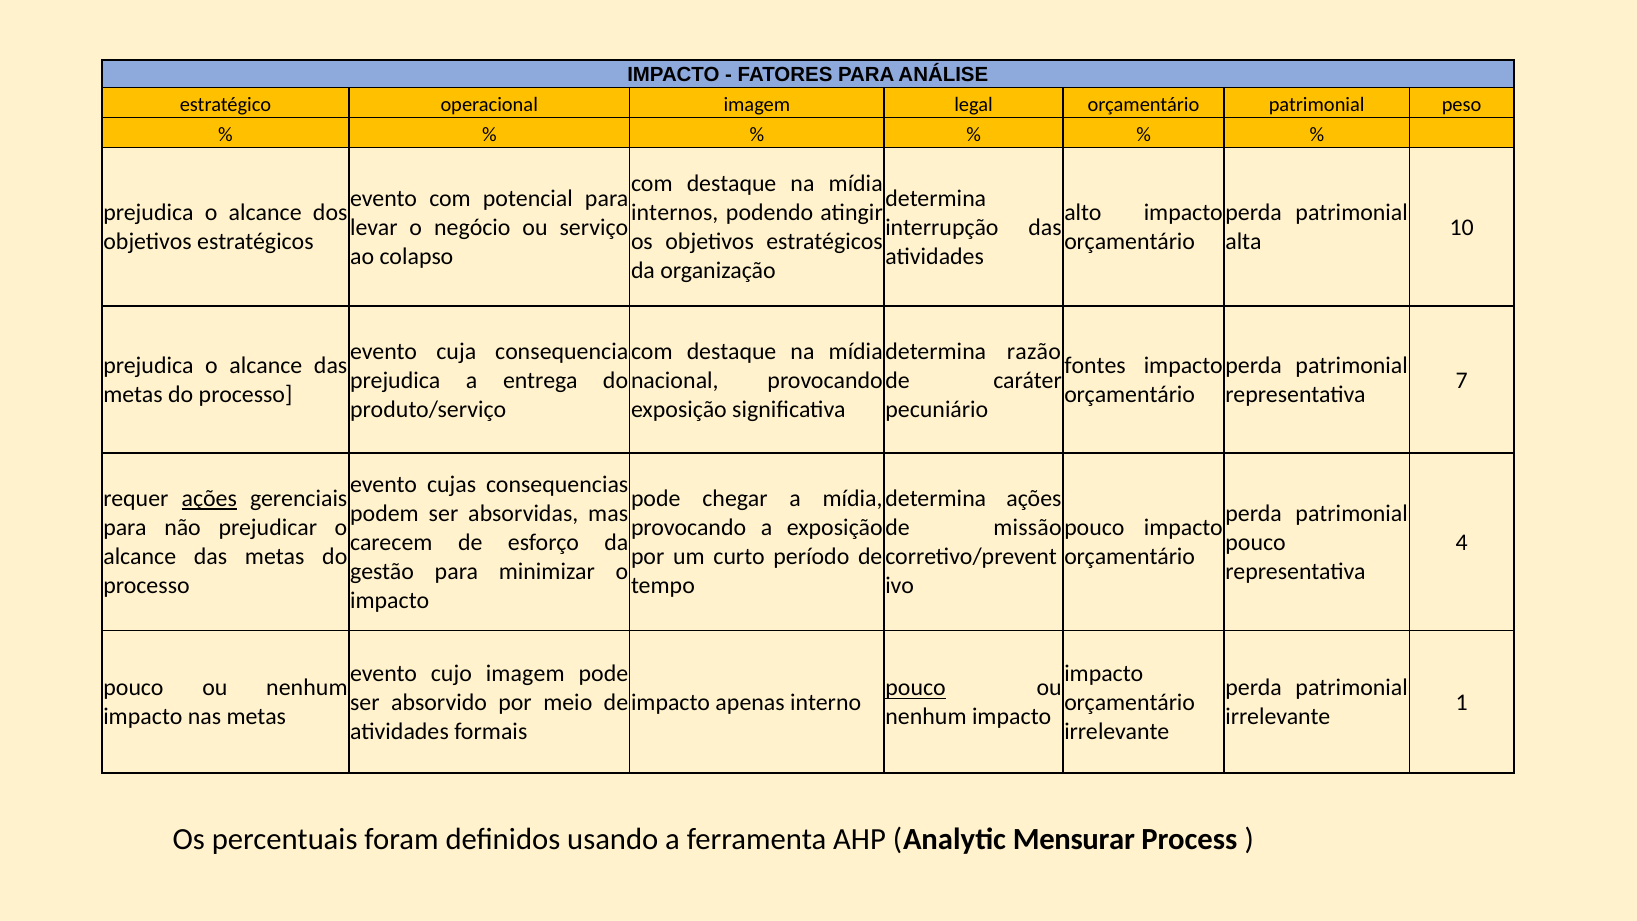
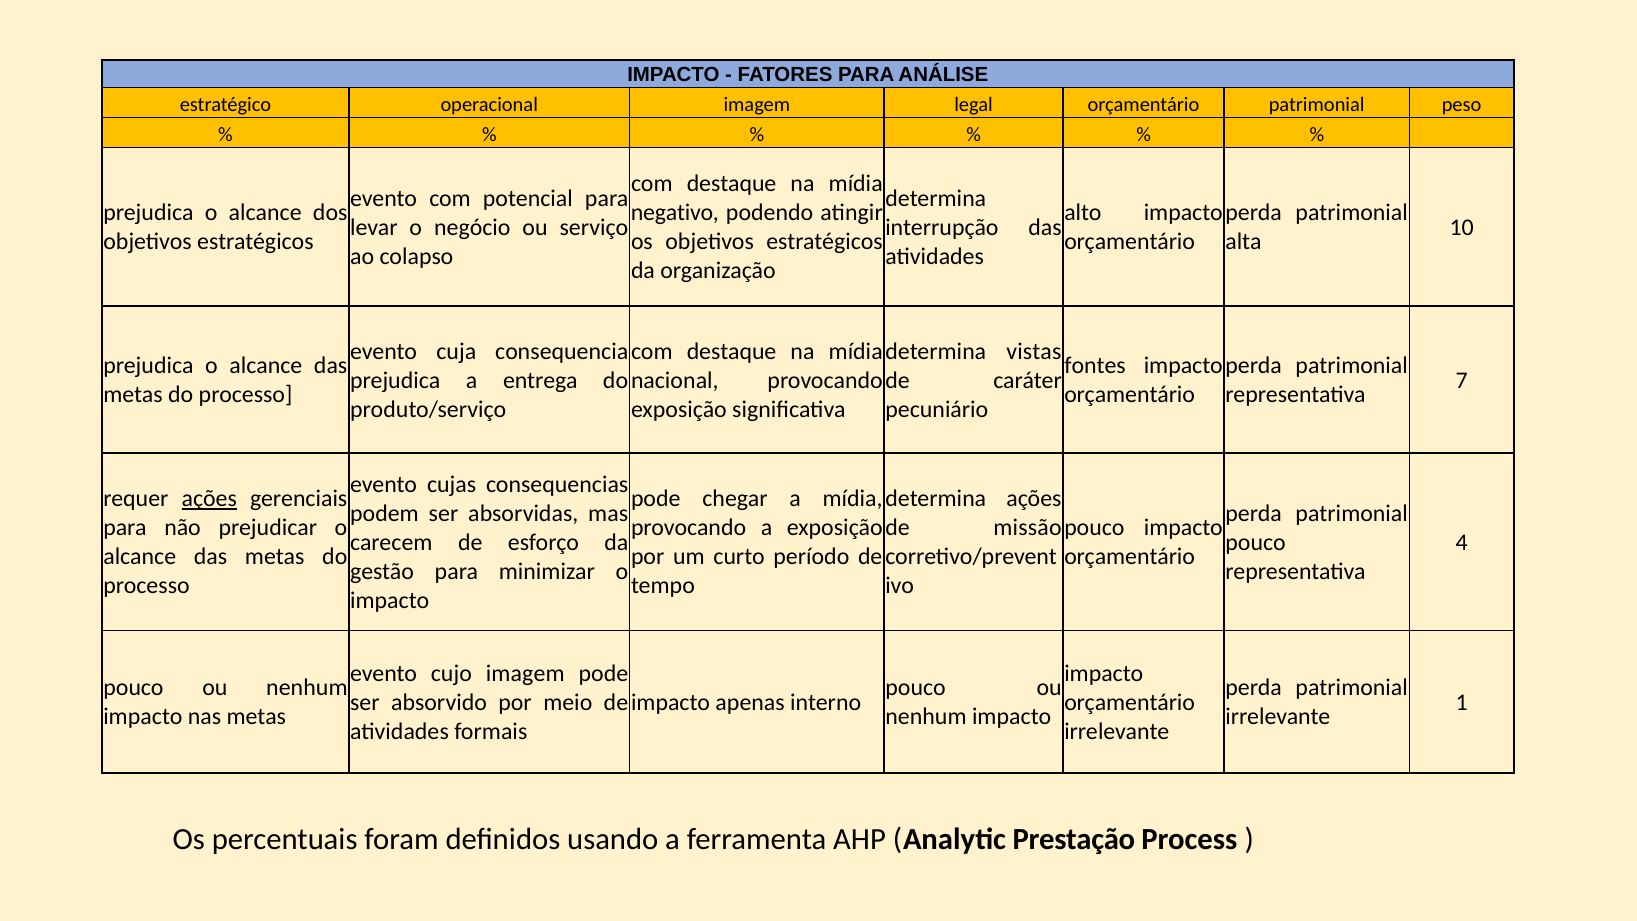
internos: internos -> negativo (675, 213)
razão: razão -> vistas (1034, 351)
pouco underline: present -> none (916, 688)
Mensurar: Mensurar -> Prestação (1074, 839)
